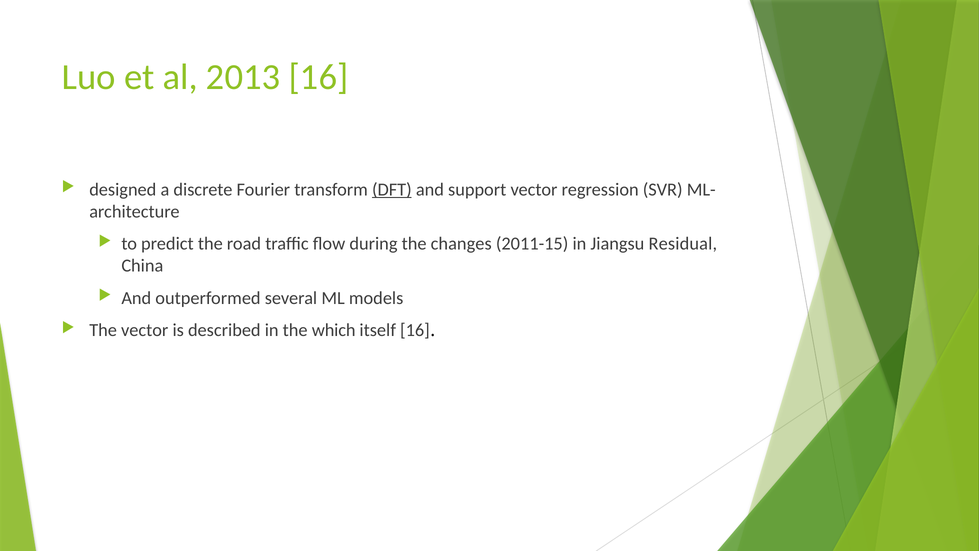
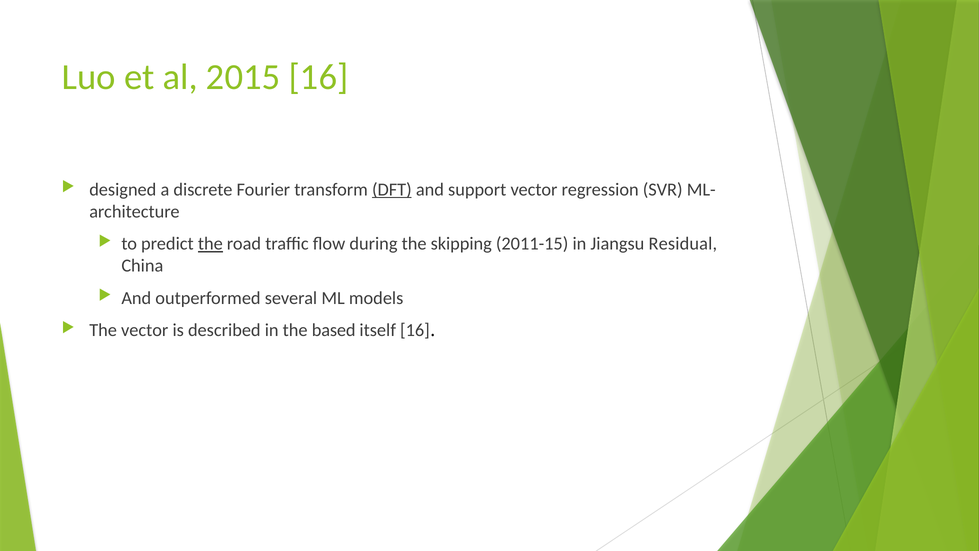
2013: 2013 -> 2015 (243, 77)
the underline: none -> present (210, 244)
changes: changes -> skipping (461, 244)
which: which -> based (334, 330)
